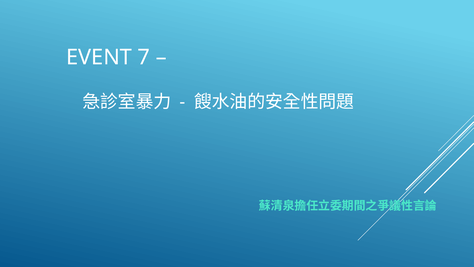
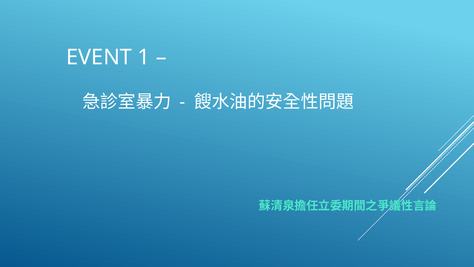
7: 7 -> 1 (144, 57)
